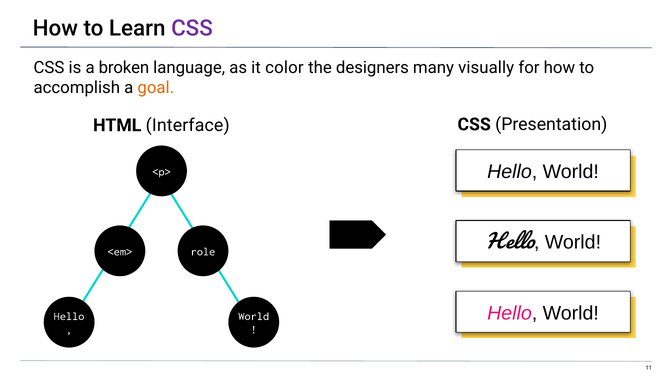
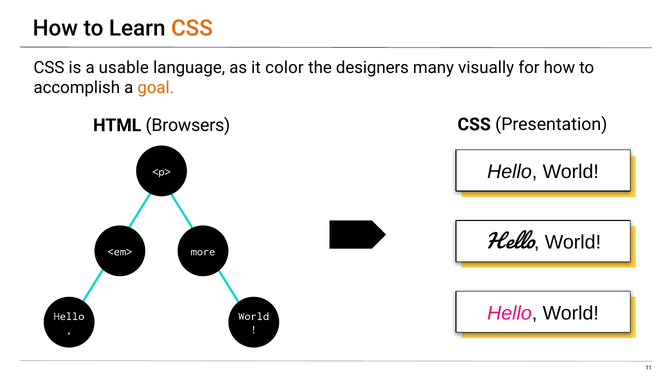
CSS colour: purple -> orange (192, 28)
broken: broken -> usable (124, 68)
Interface: Interface -> Browsers (188, 125)
role: role -> more (203, 252)
